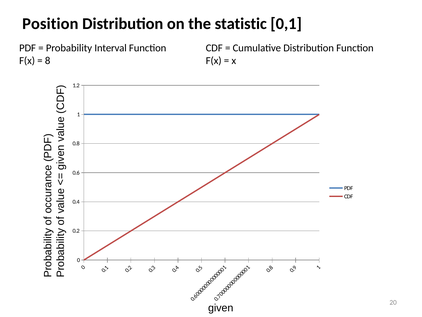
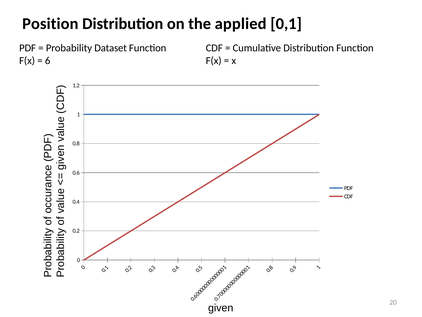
statistic: statistic -> applied (241, 24)
Interval: Interval -> Dataset (111, 48)
8: 8 -> 6 (48, 60)
